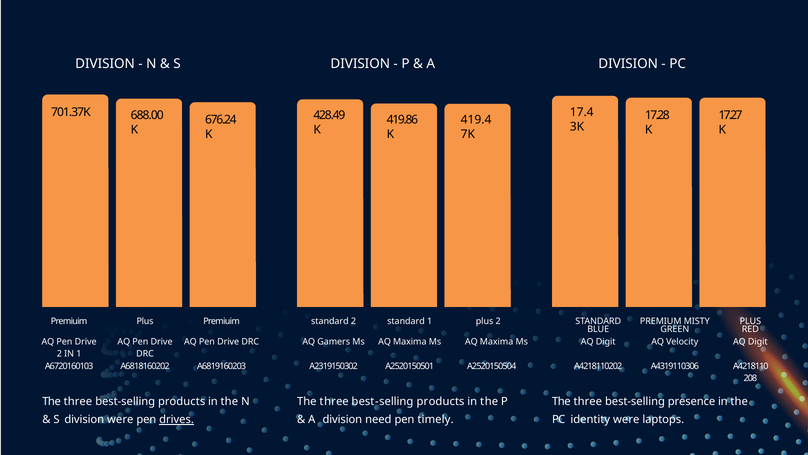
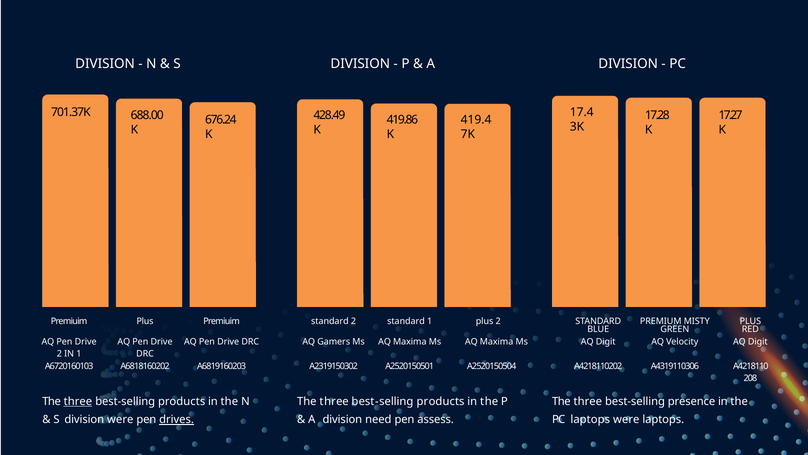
three underline: none -> present (78, 401)
timely: timely -> assess (436, 419)
PC identity: identity -> laptops (590, 419)
